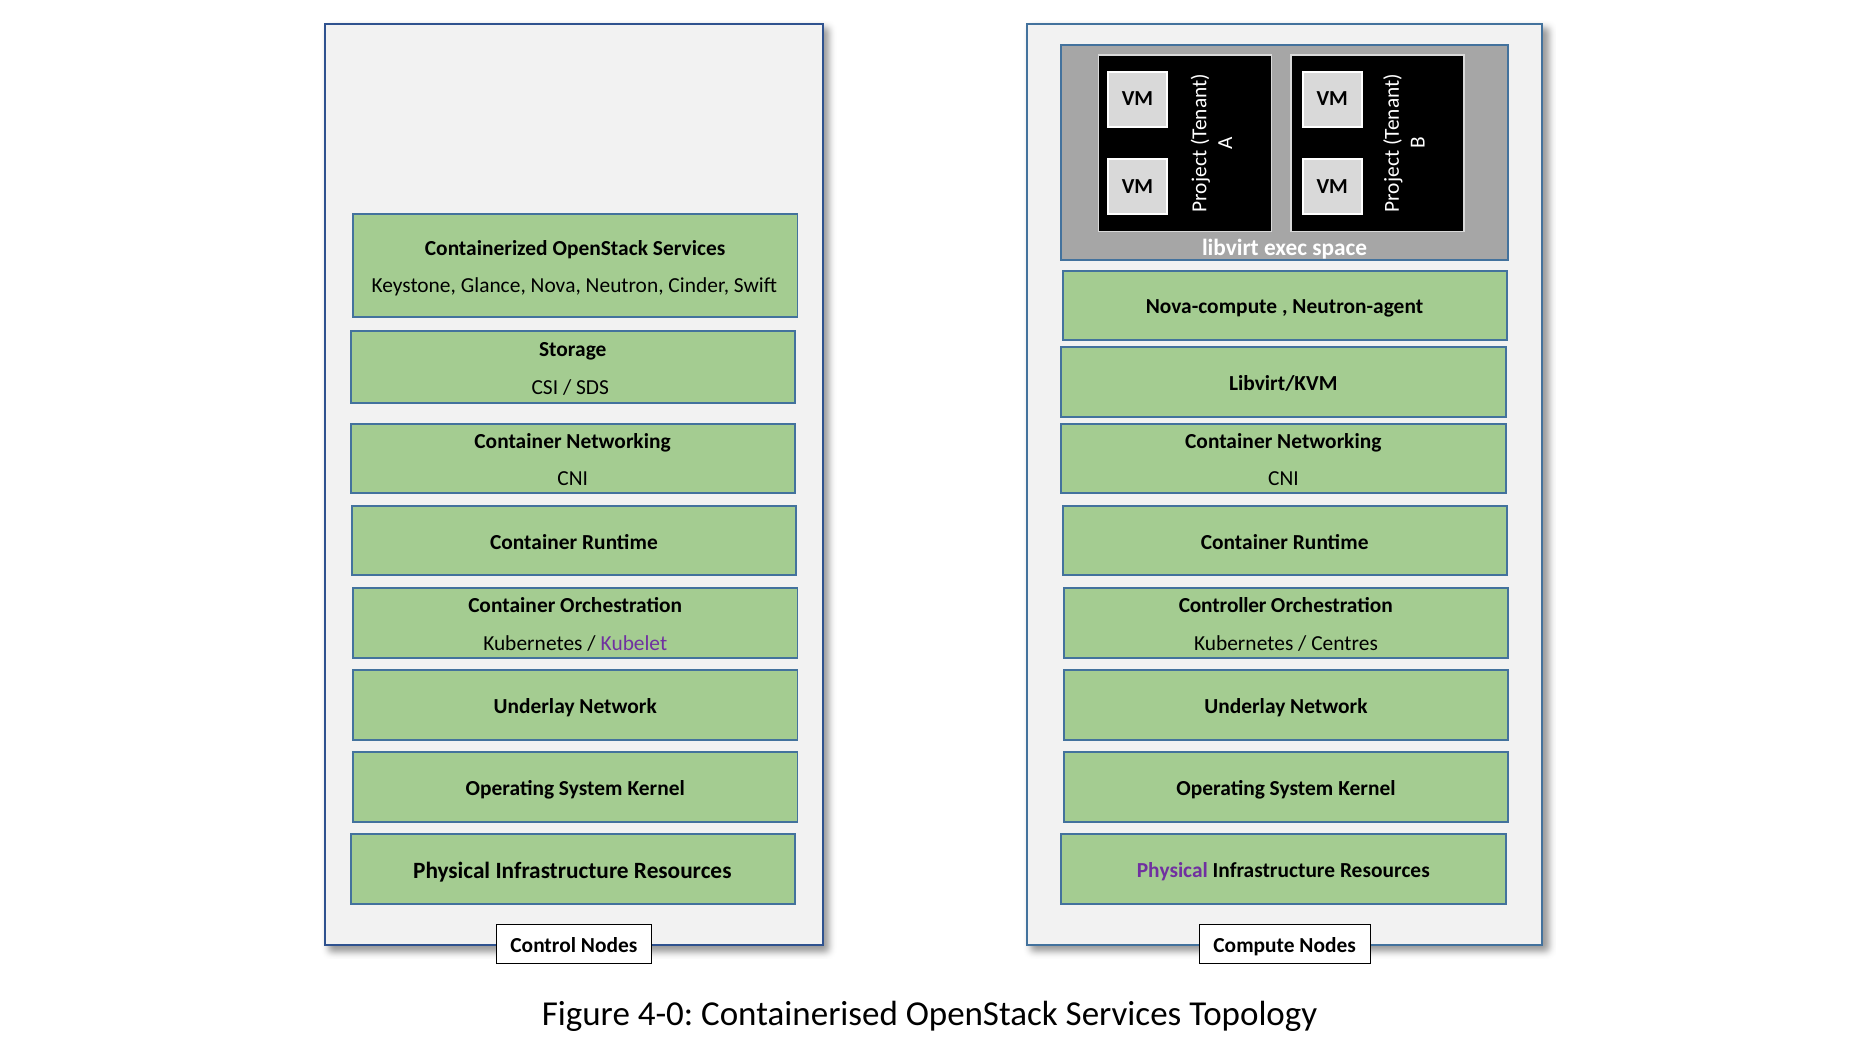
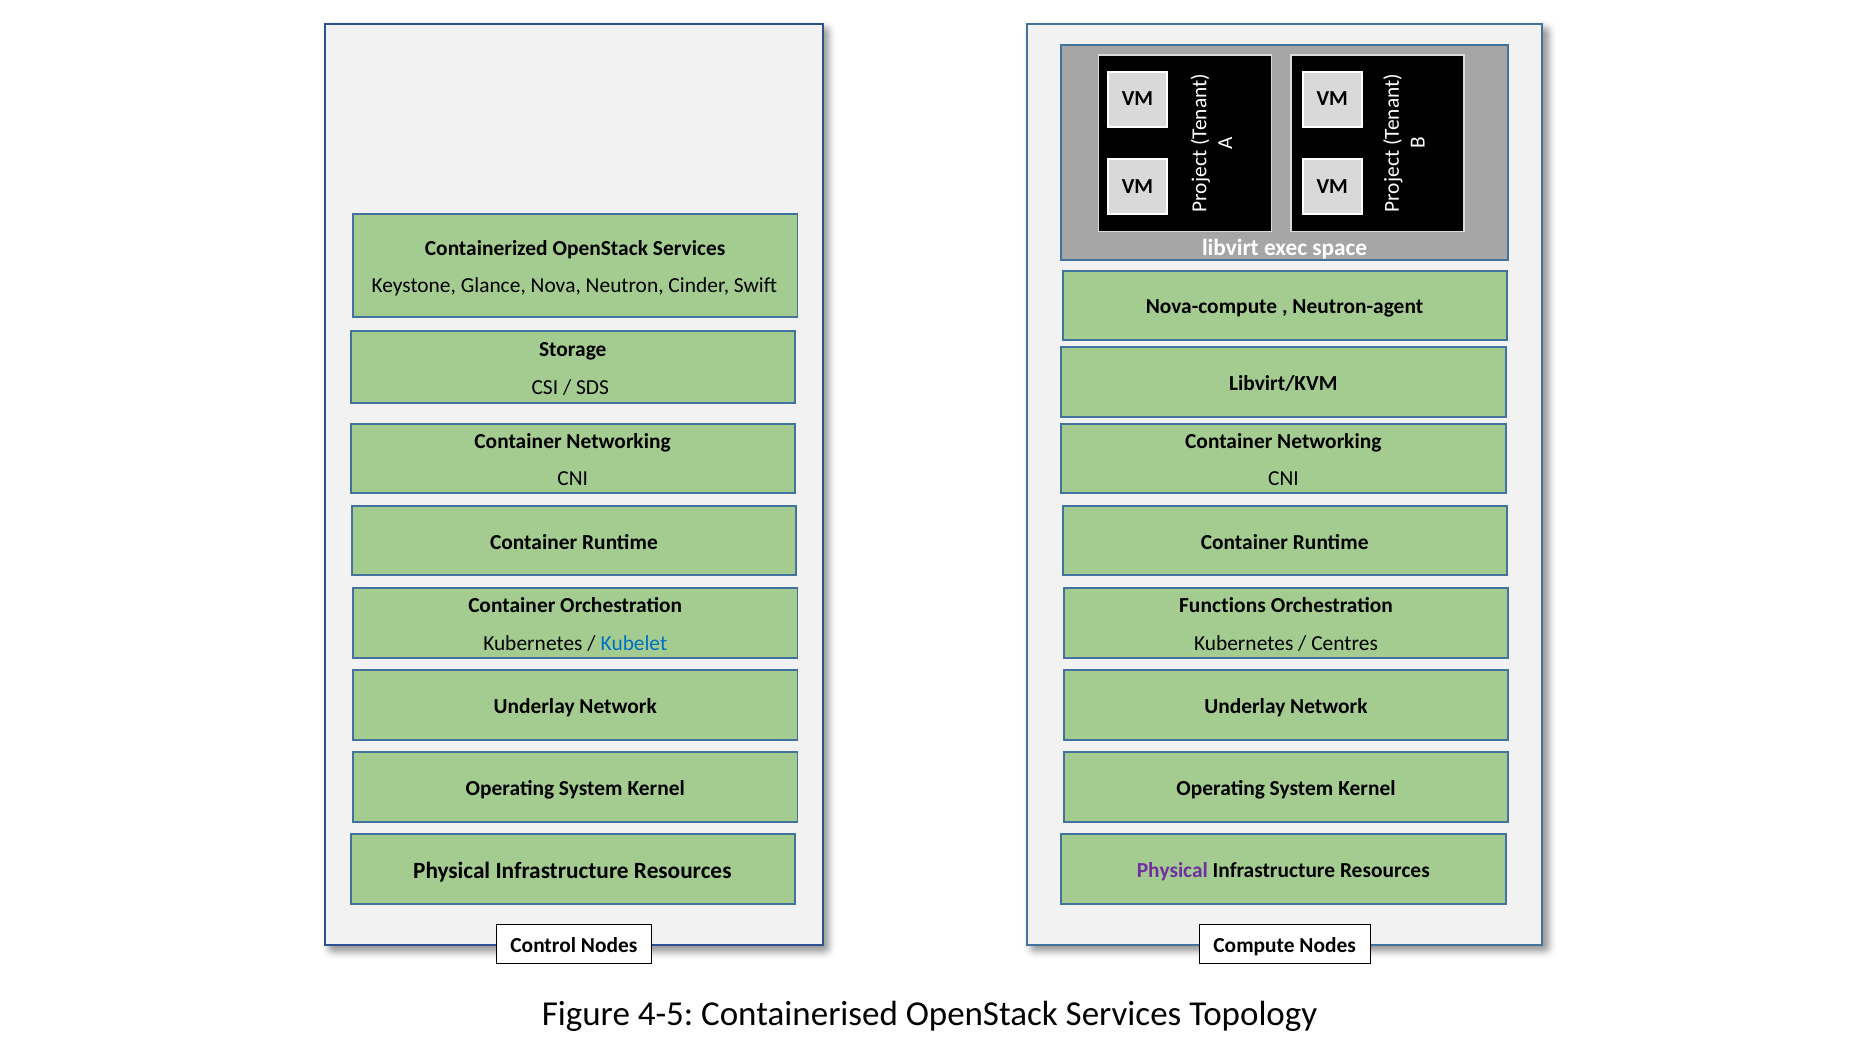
Controller: Controller -> Functions (1223, 606)
Kubelet colour: purple -> blue (634, 643)
4-0: 4-0 -> 4-5 (666, 1014)
